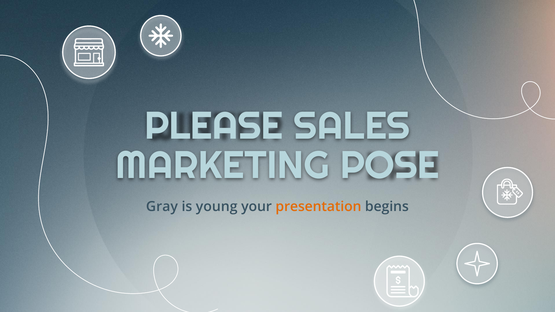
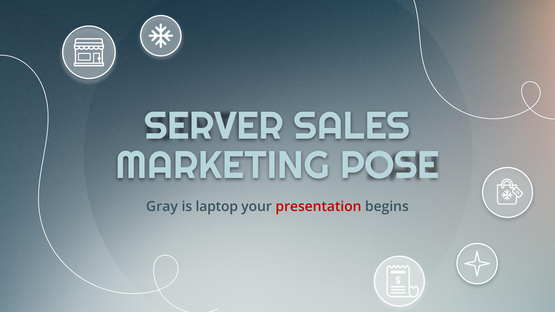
PLEASE: PLEASE -> SERVER (214, 126)
young: young -> laptop (217, 207)
presentation colour: orange -> red (318, 207)
